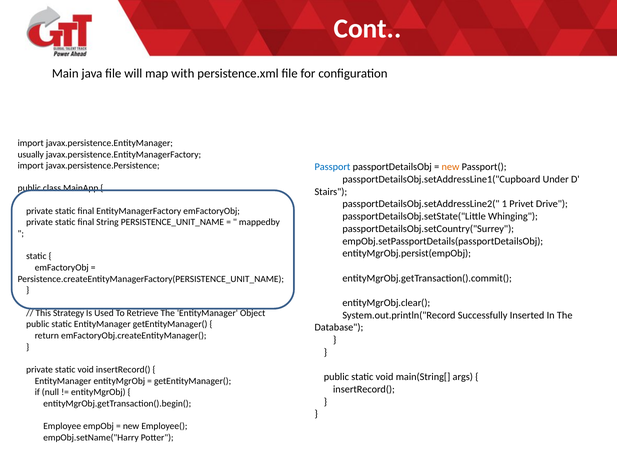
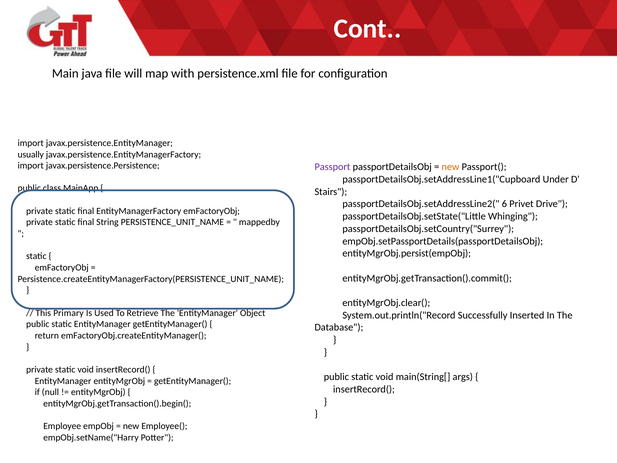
Passport colour: blue -> purple (332, 167)
1: 1 -> 6 (504, 204)
Strategy: Strategy -> Primary (68, 313)
